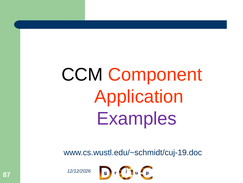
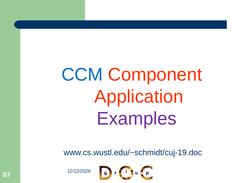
CCM colour: black -> blue (82, 74)
